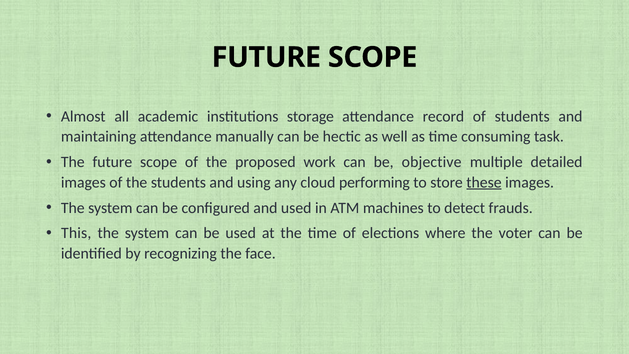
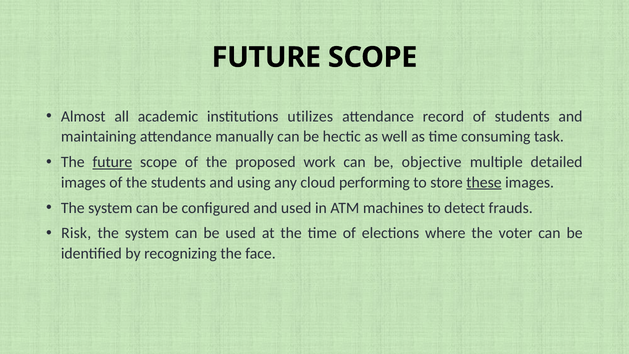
storage: storage -> utilizes (310, 116)
future underline: none -> present (112, 162)
This: This -> Risk (76, 233)
